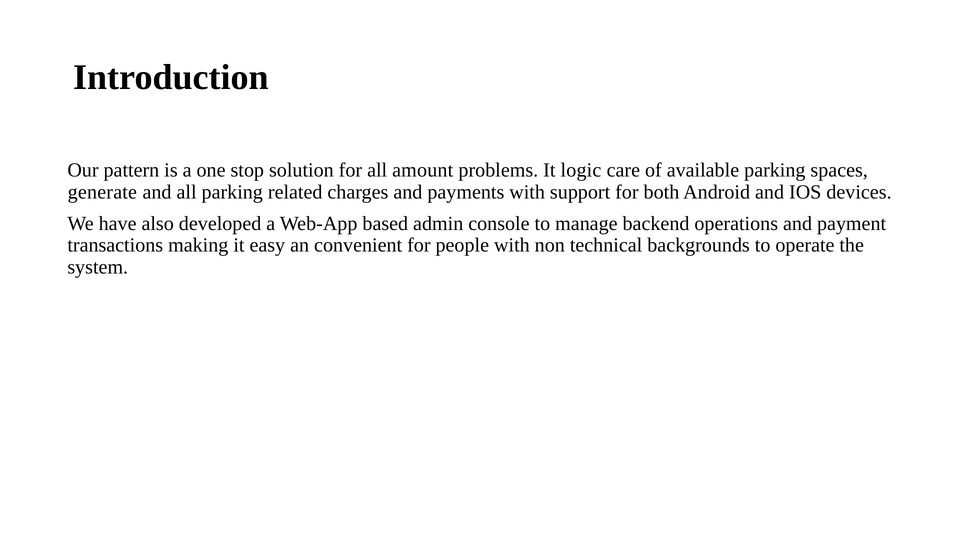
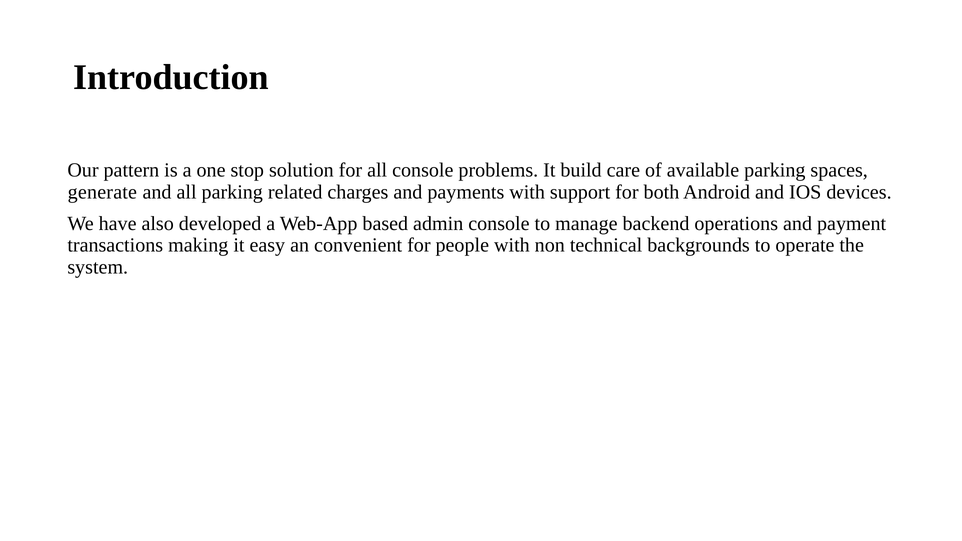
all amount: amount -> console (423, 170)
logic: logic -> build (581, 170)
